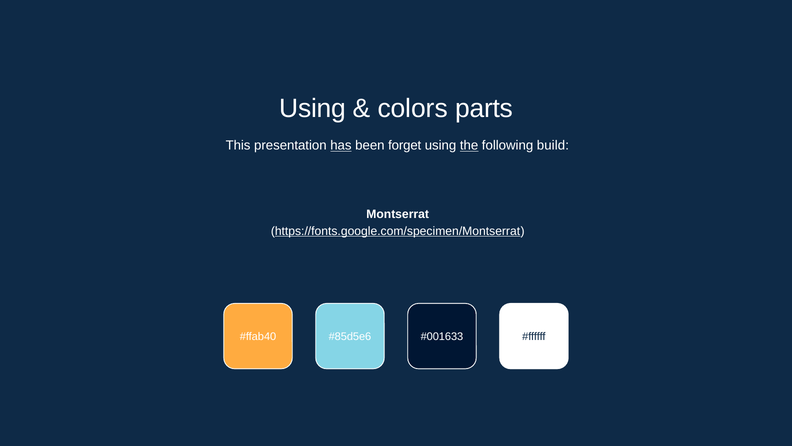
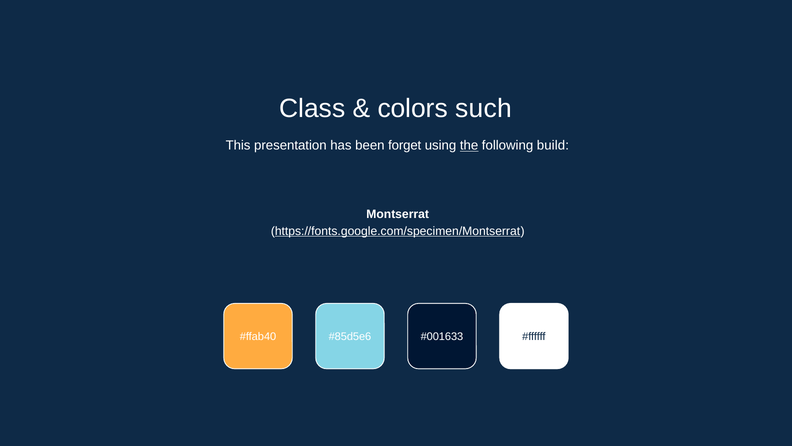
Using: Using -> Class (312, 108)
parts: parts -> such (484, 108)
has underline: present -> none (341, 145)
